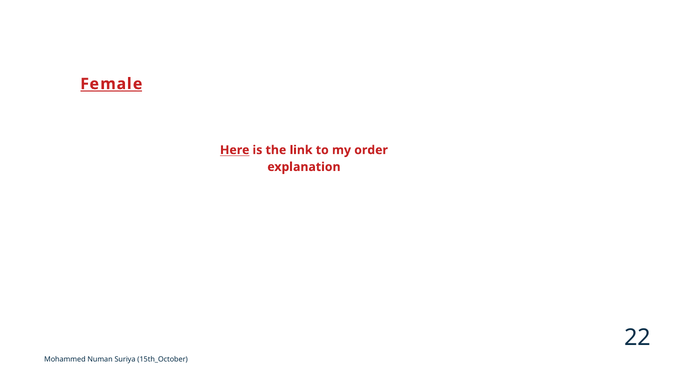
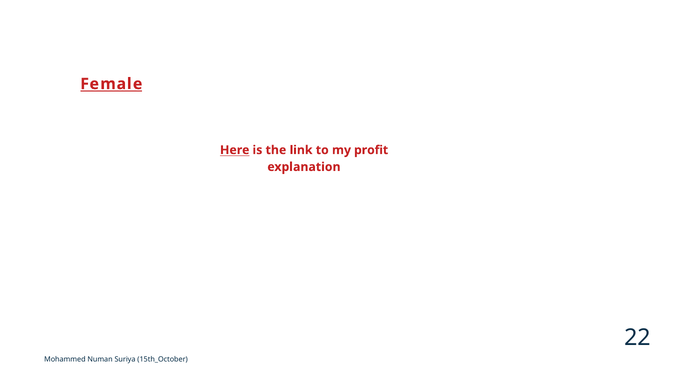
order: order -> profit (371, 150)
